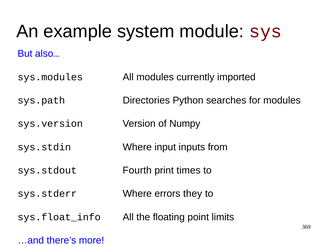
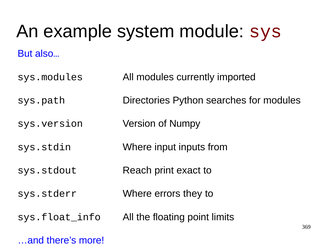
Fourth: Fourth -> Reach (137, 171)
times: times -> exact (189, 171)
